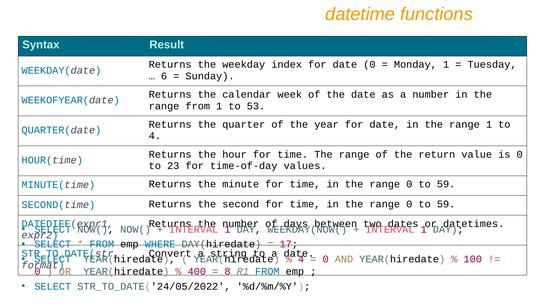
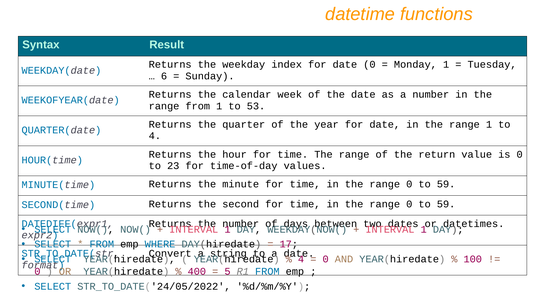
8: 8 -> 5 (227, 272)
